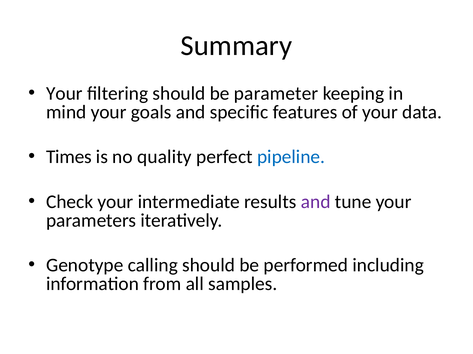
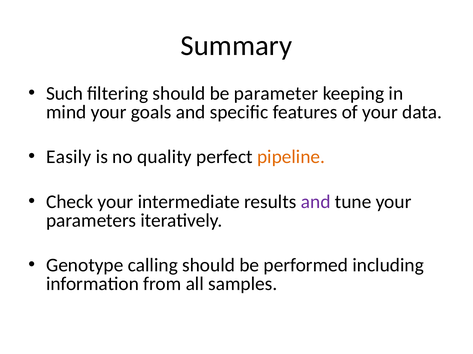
Your: Your -> Such (65, 94)
Times: Times -> Easily (69, 157)
pipeline colour: blue -> orange (291, 157)
